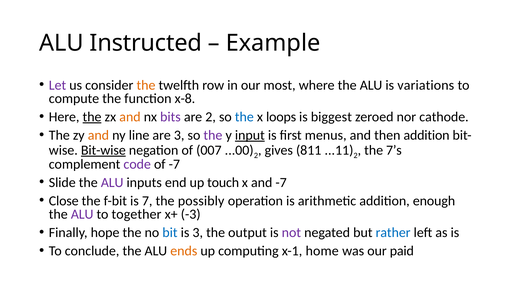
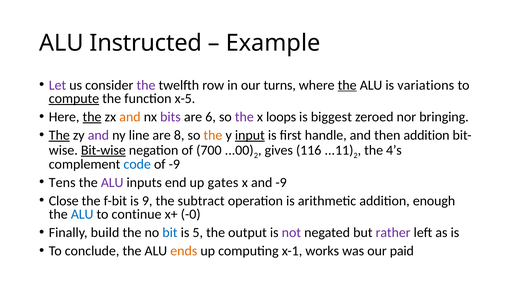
the colour: orange -> purple (146, 85)
most: most -> turns (280, 85)
the underline: none -> present (347, 85)
compute underline: none -> present (74, 99)
x-8: x-8 -> x-5 (185, 99)
are 2: 2 -> 6 (211, 117)
the colour: blue -> purple (244, 117)
cathode: cathode -> bringing (444, 117)
The underline: none -> present (59, 135)
and colour: orange -> purple (98, 135)
are 3: 3 -> 8 (179, 135)
the colour: purple -> orange (213, 135)
menus: menus -> handle (326, 135)
007: 007 -> 700 (209, 150)
811: 811 -> 116 (309, 150)
7’s: 7’s -> 4’s (394, 150)
code colour: purple -> blue (137, 164)
of -7: -7 -> -9 (174, 164)
Slide: Slide -> Tens (62, 183)
touch: touch -> gates (223, 183)
and -7: -7 -> -9 (281, 183)
7: 7 -> 9 (147, 201)
possibly: possibly -> subtract (201, 201)
ALU colour: purple -> blue (82, 214)
together: together -> continue (137, 214)
-3: -3 -> -0 (191, 214)
hope: hope -> build (105, 233)
is 3: 3 -> 5 (198, 233)
rather colour: blue -> purple (393, 233)
home: home -> works (322, 251)
